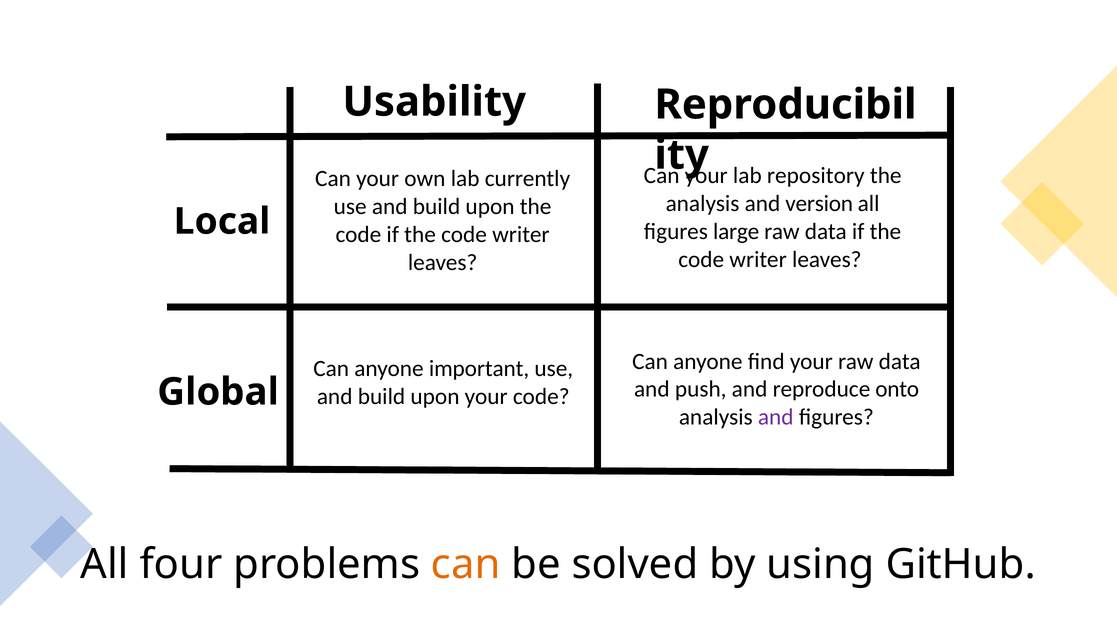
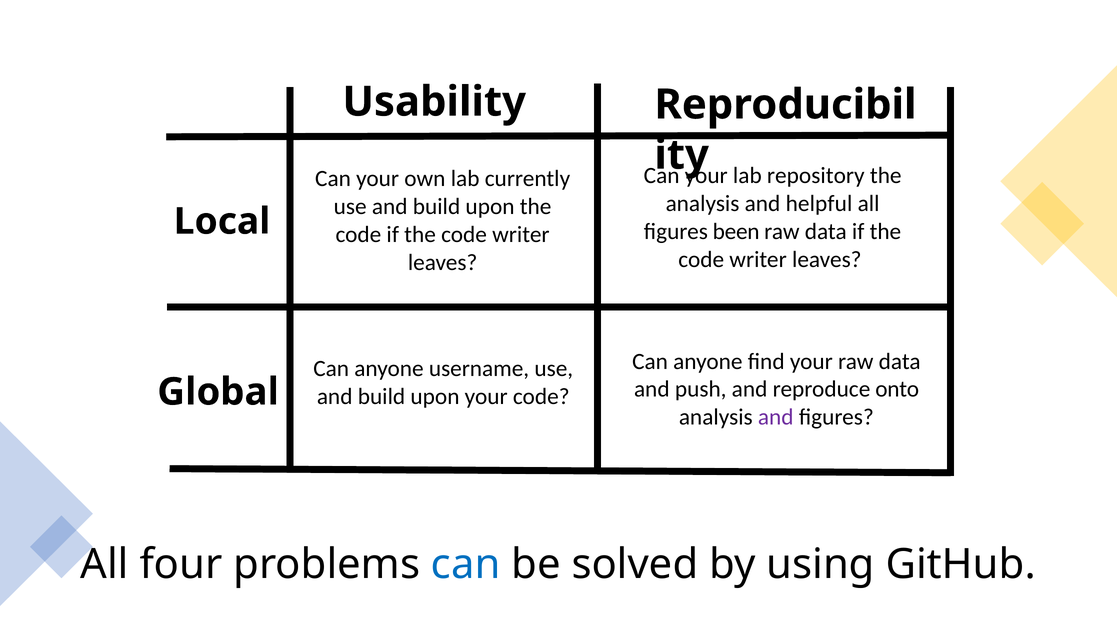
version: version -> helpful (819, 204)
large: large -> been (736, 232)
important: important -> username (479, 369)
can colour: orange -> blue (466, 565)
